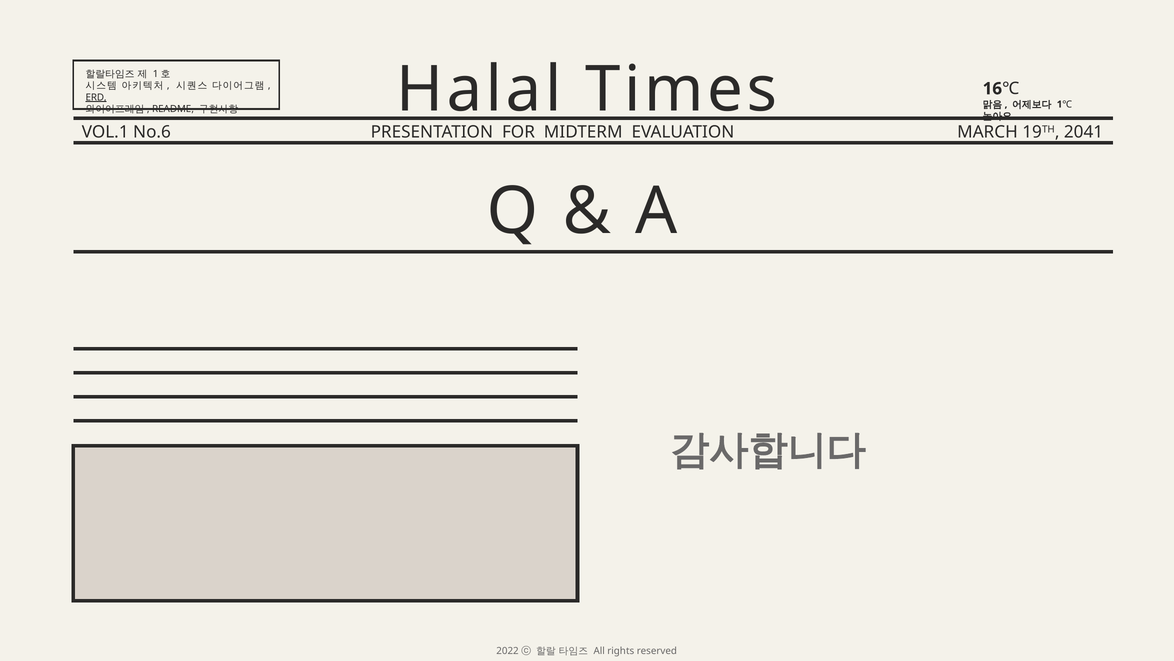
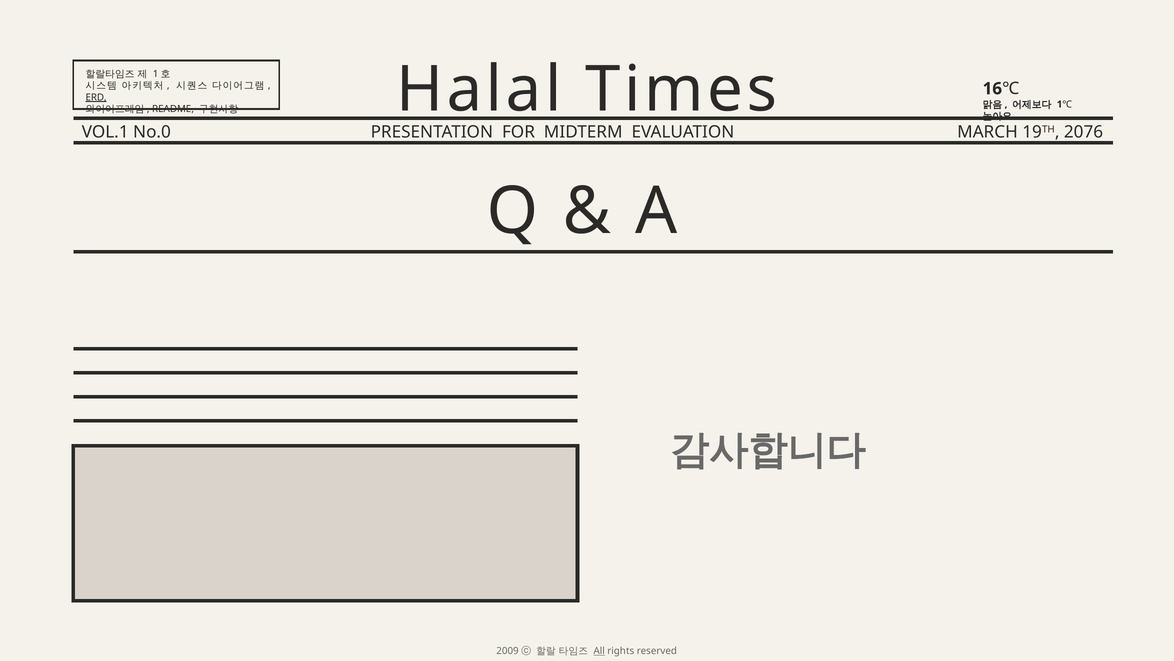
No.6: No.6 -> No.0 (152, 132)
2041: 2041 -> 2076 (1084, 132)
2022: 2022 -> 2009 (508, 650)
All underline: none -> present (599, 650)
